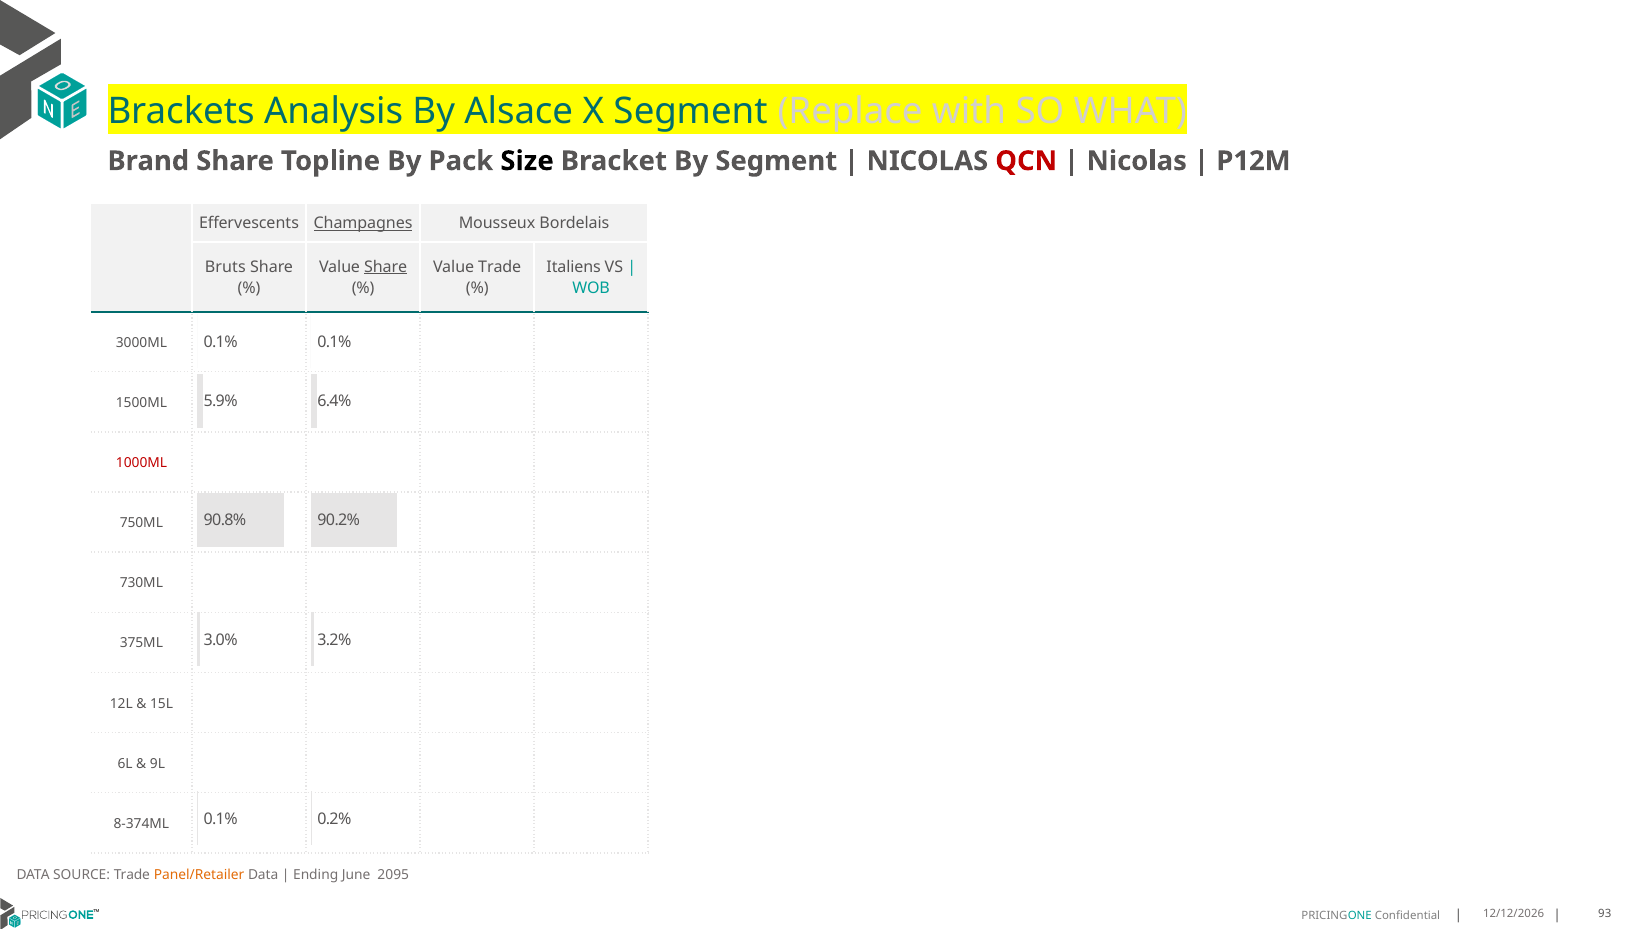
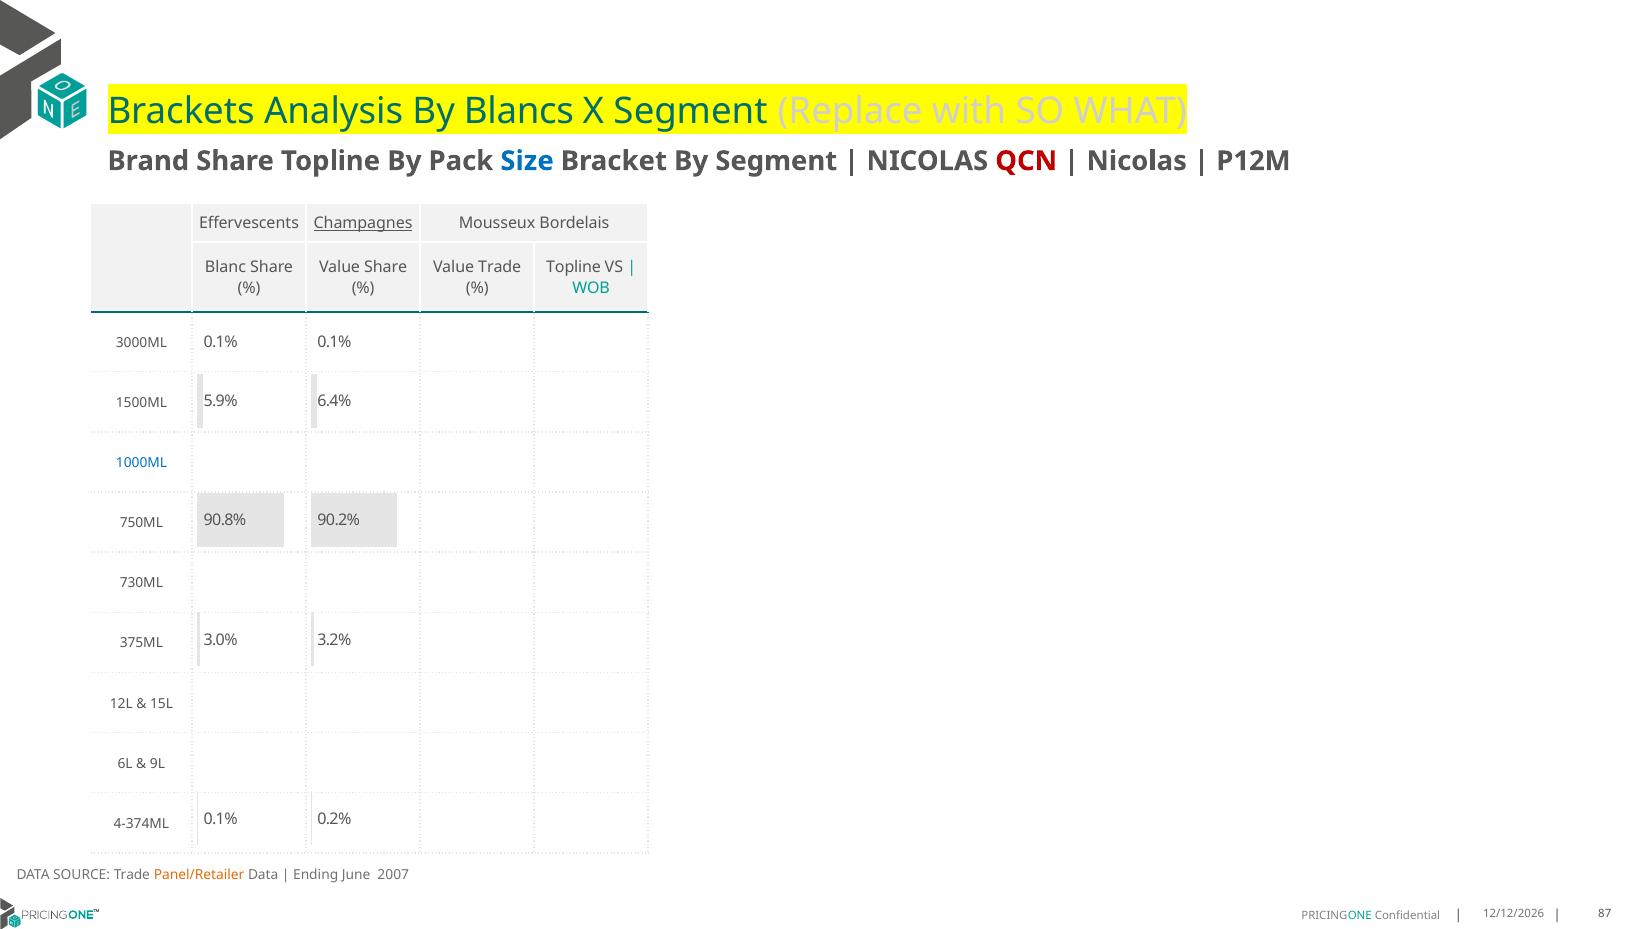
Alsace: Alsace -> Blancs (519, 111)
Size colour: black -> blue (527, 161)
Bruts: Bruts -> Blanc (225, 267)
Share underline: present -> none (386, 267)
Italiens: Italiens -> Topline (574, 267)
1000ML colour: red -> blue (141, 463)
8-374ML: 8-374ML -> 4-374ML (141, 824)
2095: 2095 -> 2007 (393, 875)
93: 93 -> 87 (1605, 914)
